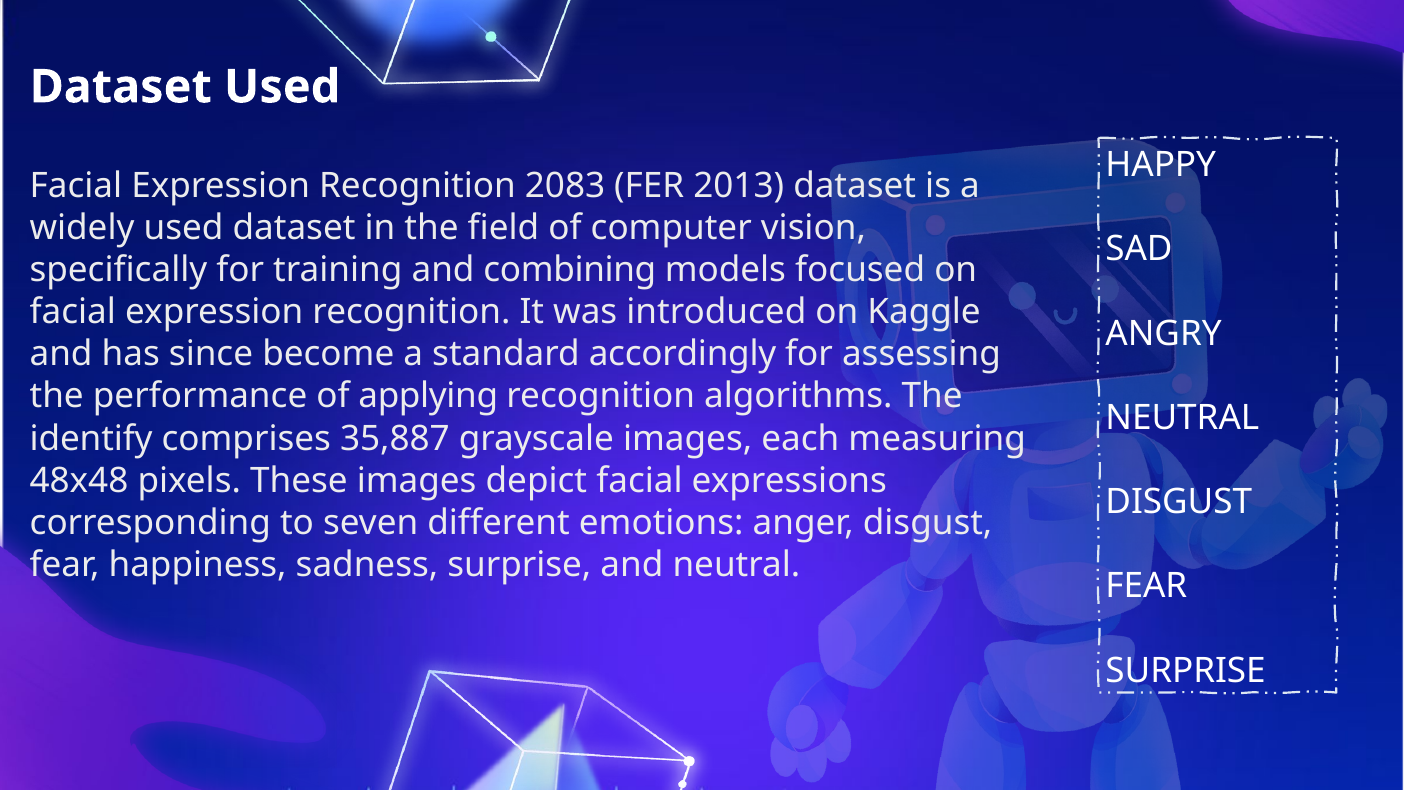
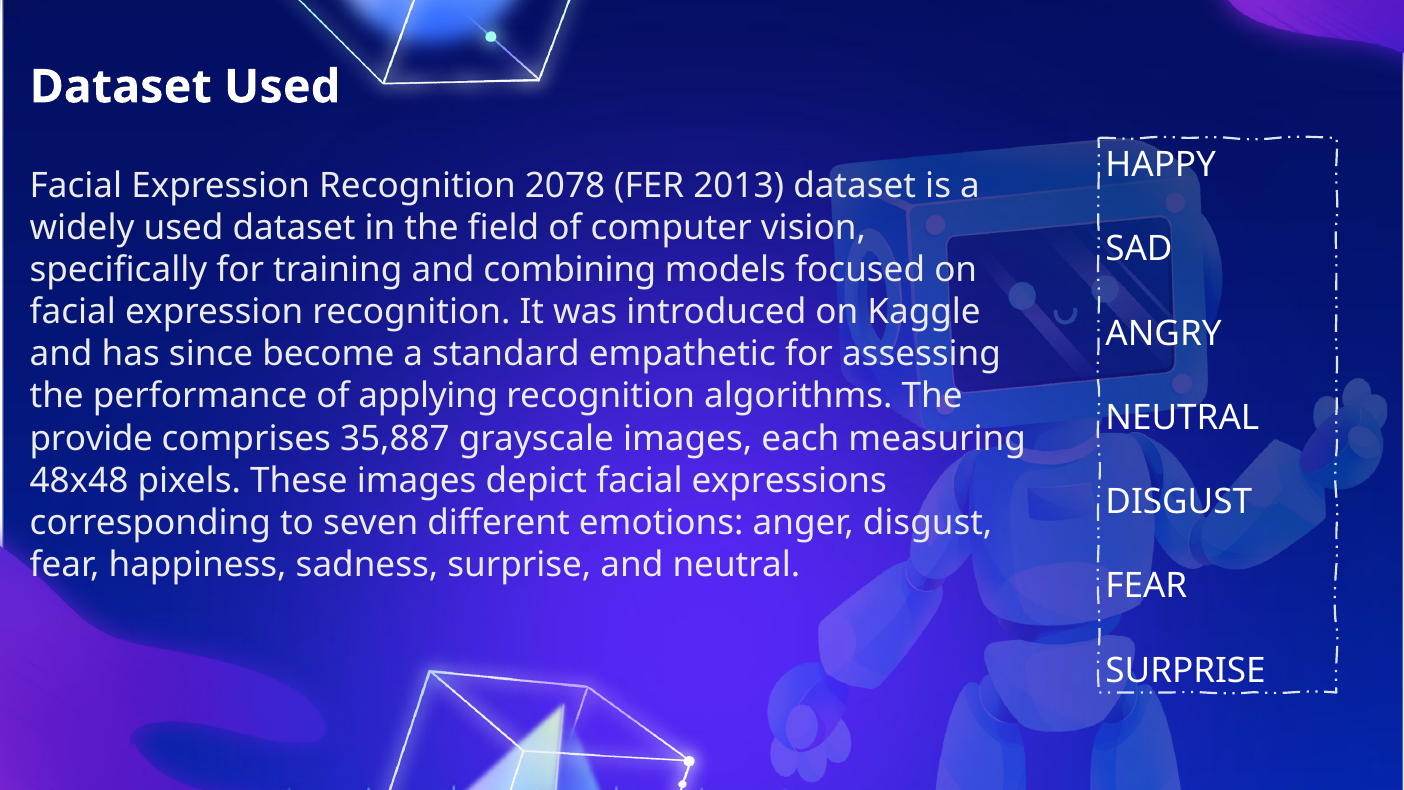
2083: 2083 -> 2078 (565, 186)
accordingly: accordingly -> empathetic (682, 354)
identify: identify -> provide (91, 438)
